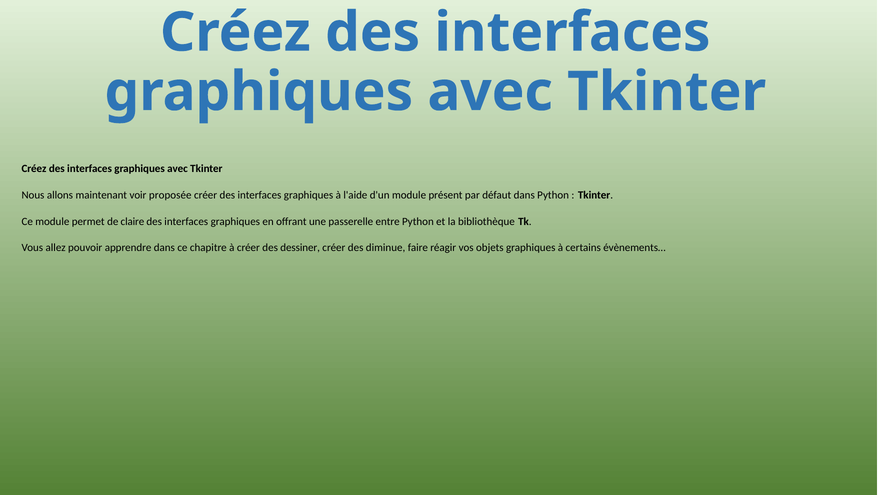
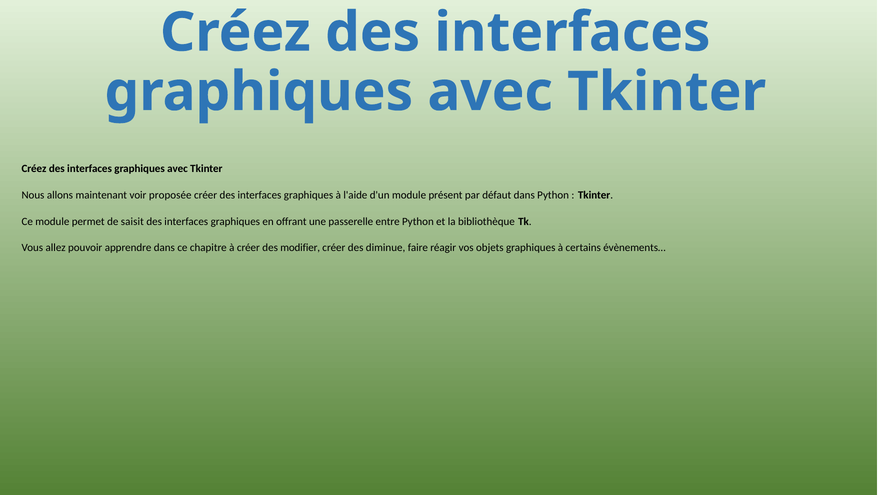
claire: claire -> saisit (132, 221)
dessiner: dessiner -> modifier (300, 248)
